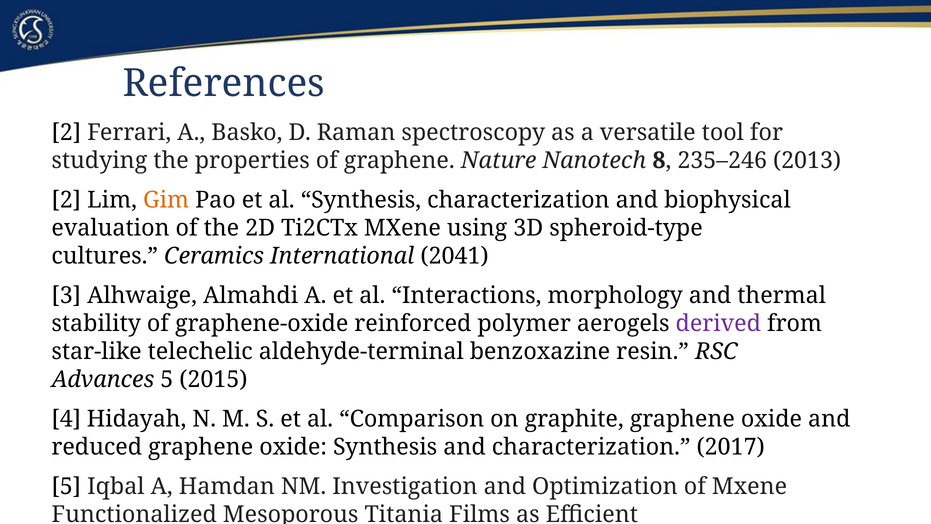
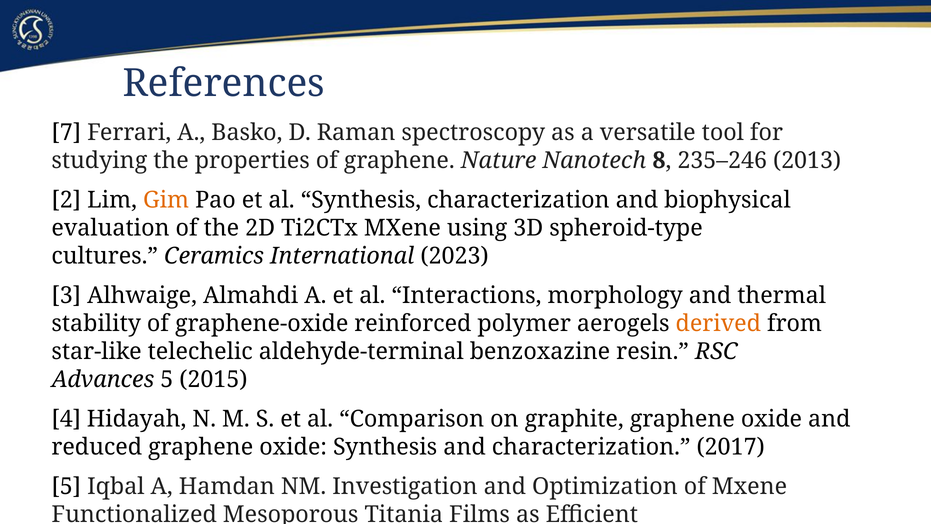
2: 2 -> 7 (66, 132)
2041: 2041 -> 2023 (455, 256)
derived colour: purple -> orange (718, 323)
